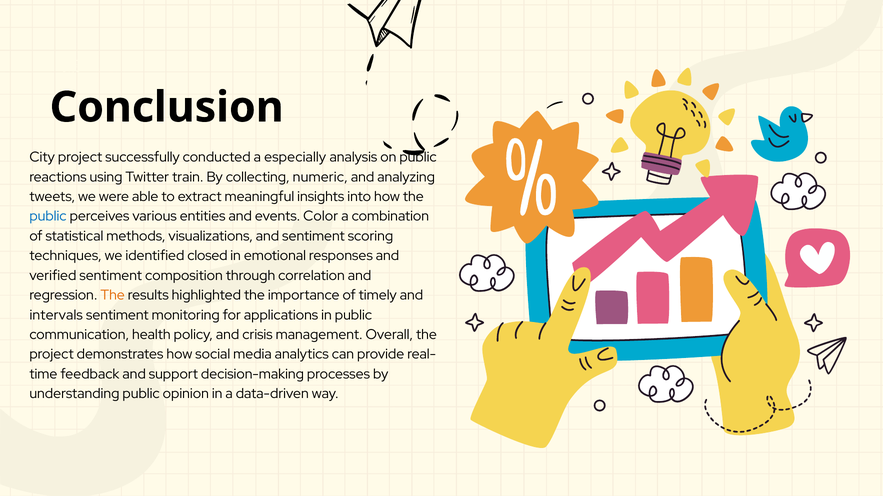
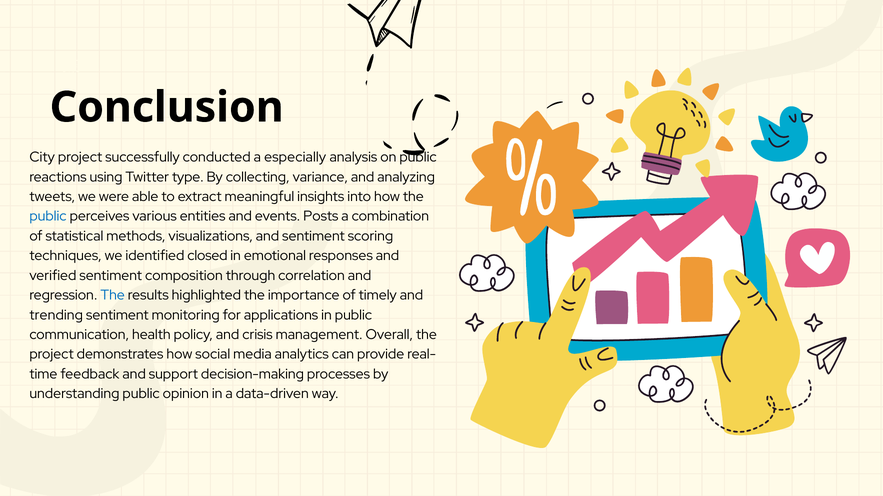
train: train -> type (188, 177)
numeric: numeric -> variance (320, 177)
Color: Color -> Posts (321, 217)
The colour: orange -> blue (113, 296)
intervals: intervals -> trending (56, 315)
